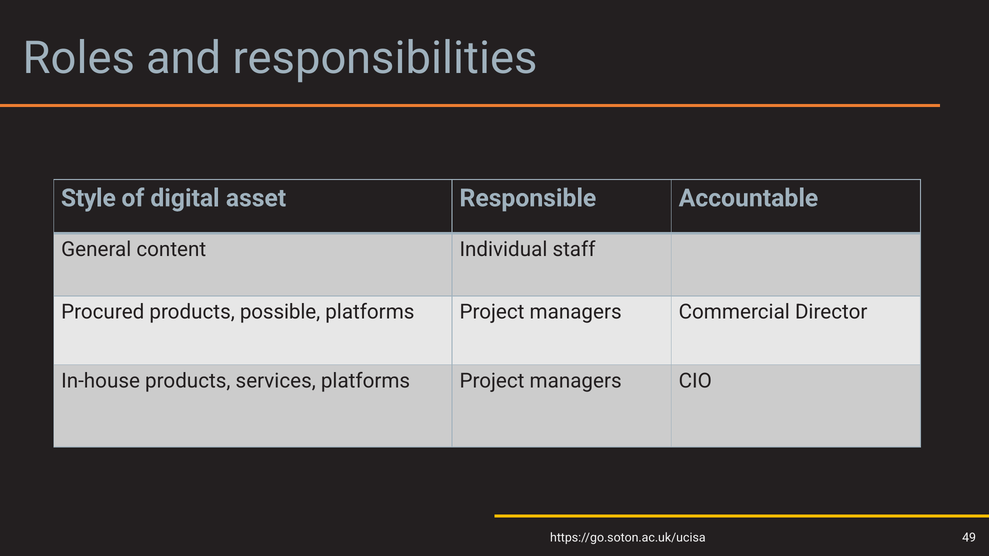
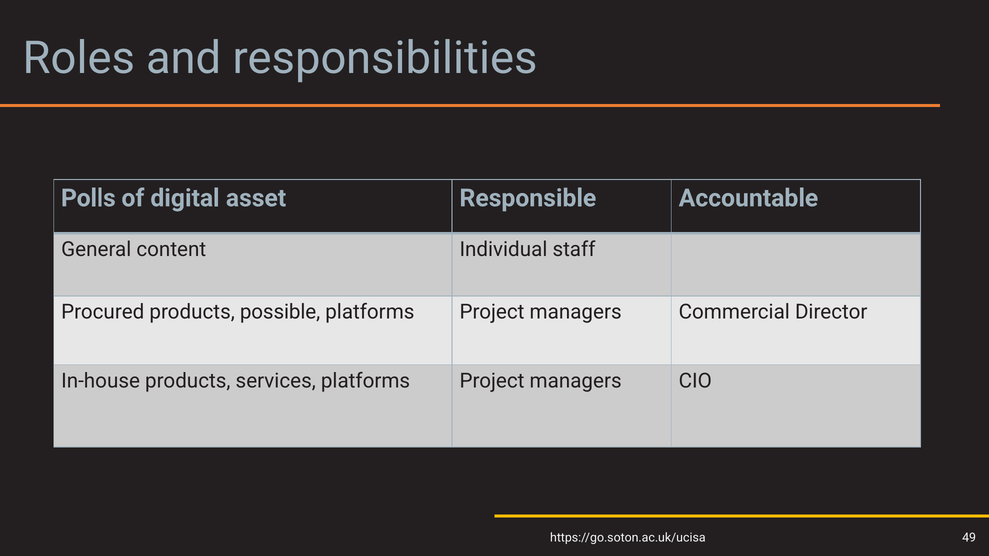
Style: Style -> Polls (88, 198)
